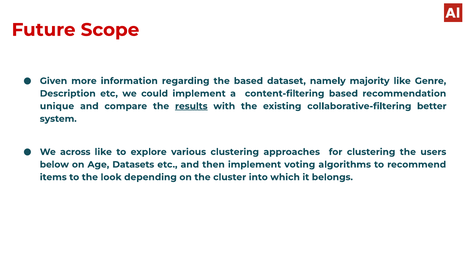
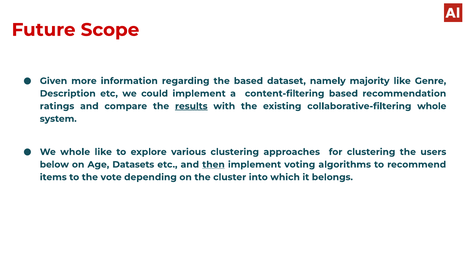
unique: unique -> ratings (57, 106)
collaborative-filtering better: better -> whole (432, 106)
We across: across -> whole (75, 152)
then underline: none -> present (214, 165)
look: look -> vote (111, 178)
